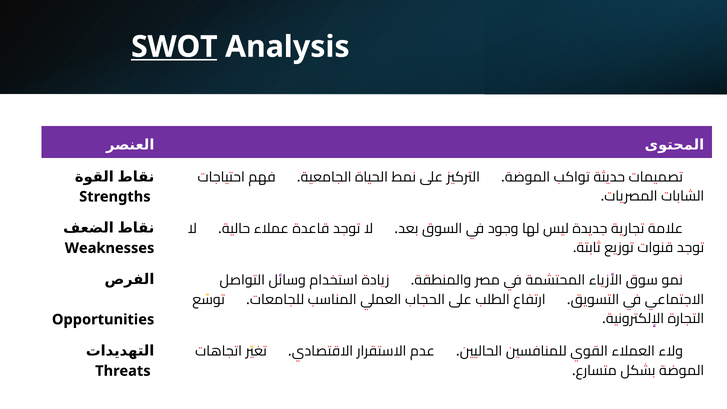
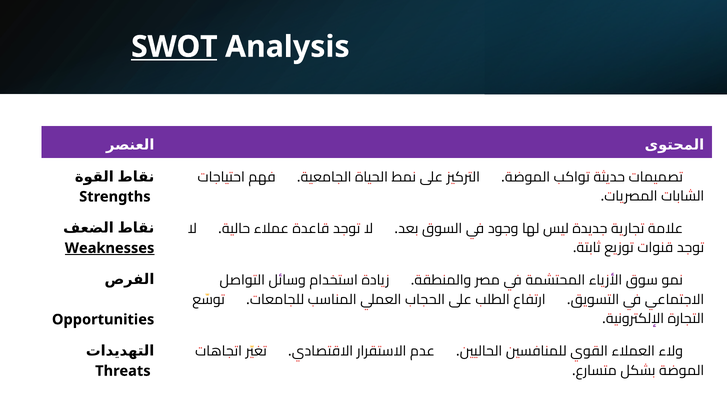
Weaknesses underline: none -> present (110, 248)
